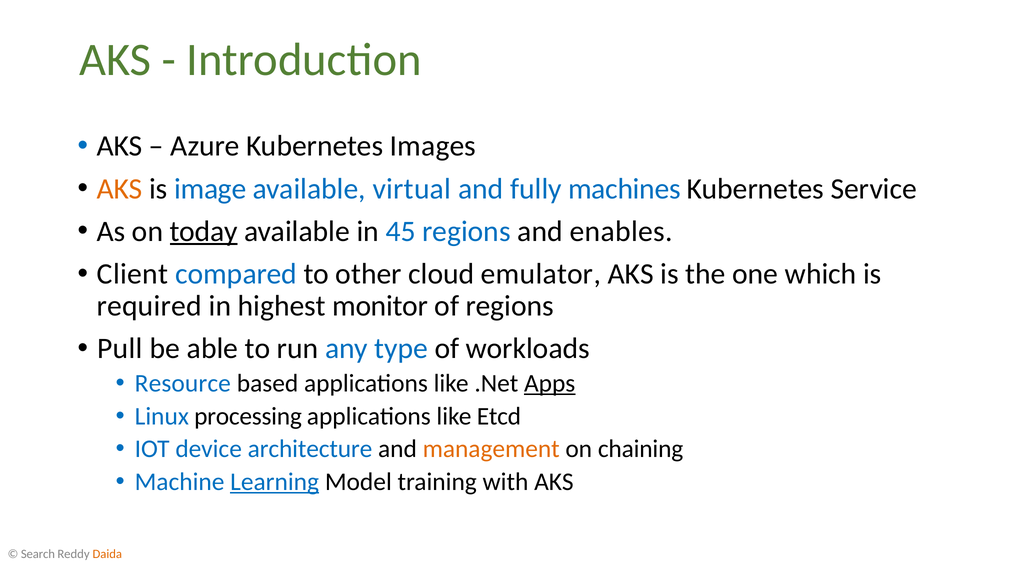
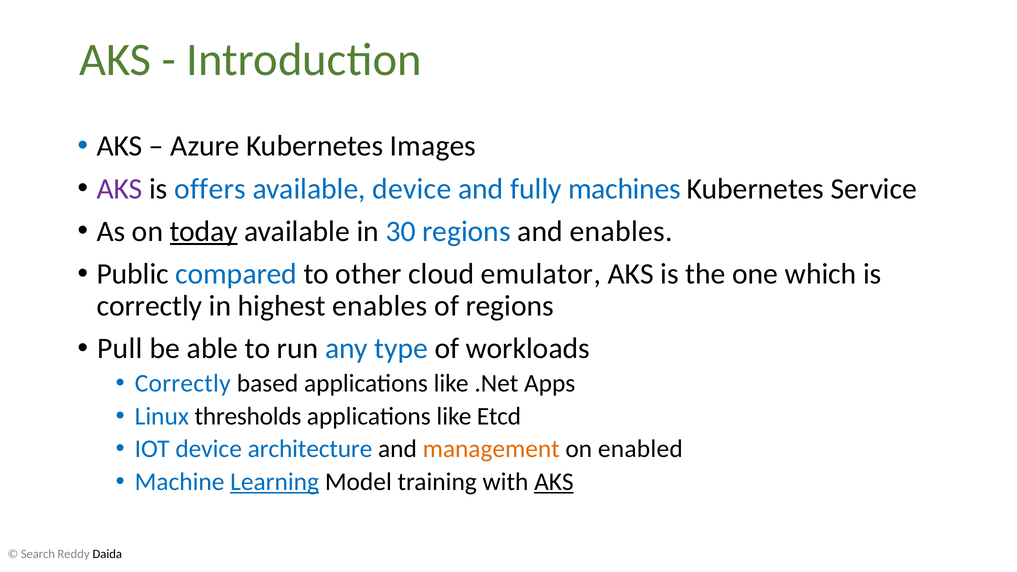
AKS colour: orange -> purple (120, 189)
image: image -> offers (210, 189)
available virtual: virtual -> device (412, 189)
45: 45 -> 30 (401, 231)
Client: Client -> Public (133, 274)
required: required -> correctly (149, 306)
highest monitor: monitor -> enables (380, 306)
Resource: Resource -> Correctly (183, 384)
Apps underline: present -> none (550, 384)
processing: processing -> thresholds (248, 416)
chaining: chaining -> enabled (640, 449)
AKS underline: none -> present (554, 482)
Daida colour: orange -> black (107, 554)
